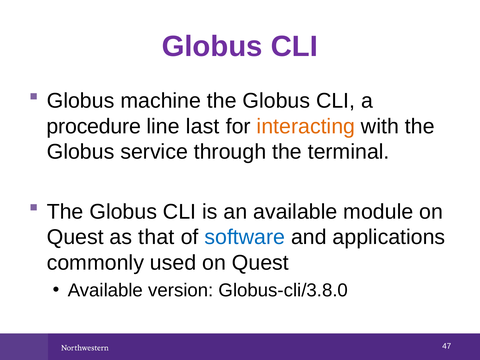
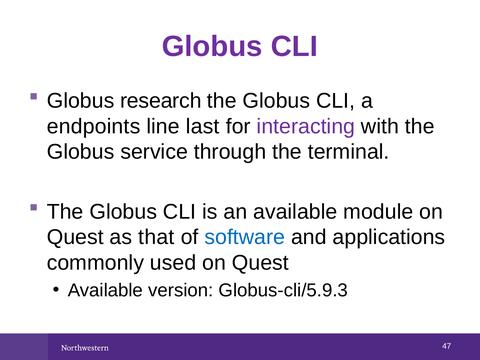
machine: machine -> research (161, 101)
procedure: procedure -> endpoints (94, 126)
interacting colour: orange -> purple (306, 126)
Globus-cli/3.8.0: Globus-cli/3.8.0 -> Globus-cli/5.9.3 (283, 290)
